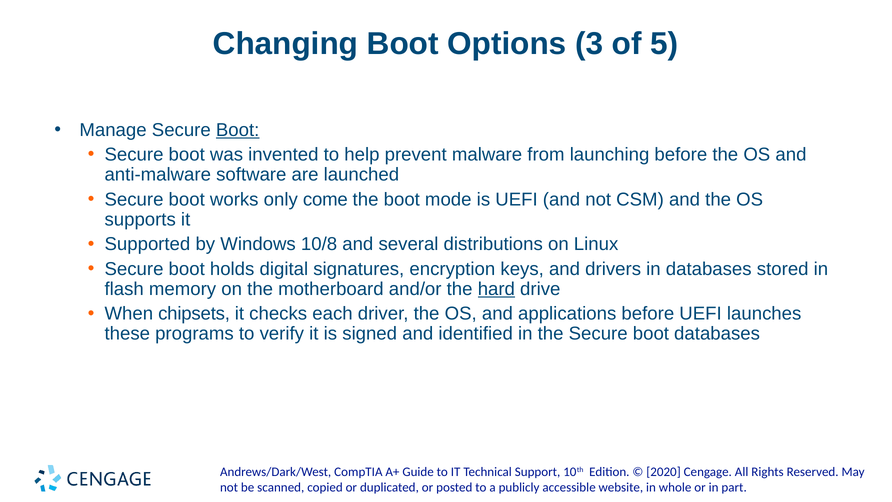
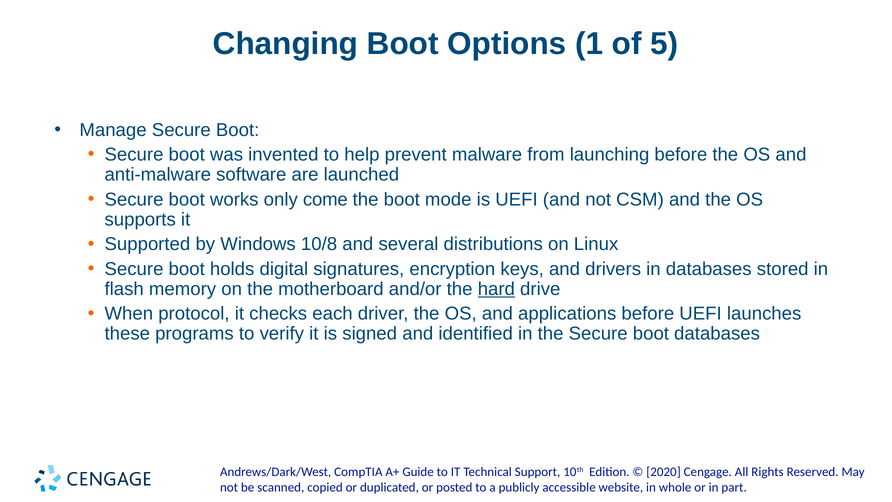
3: 3 -> 1 (589, 44)
Boot underline: present -> none (238, 130)
chipsets: chipsets -> protocol (194, 314)
